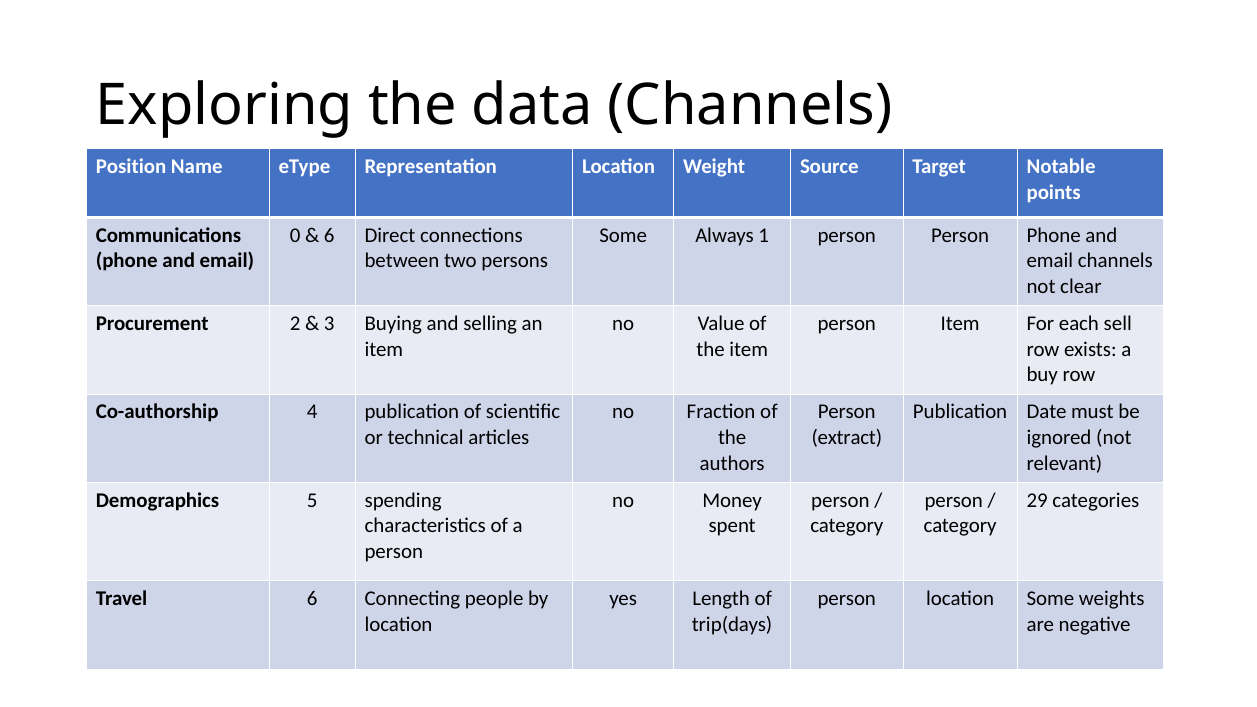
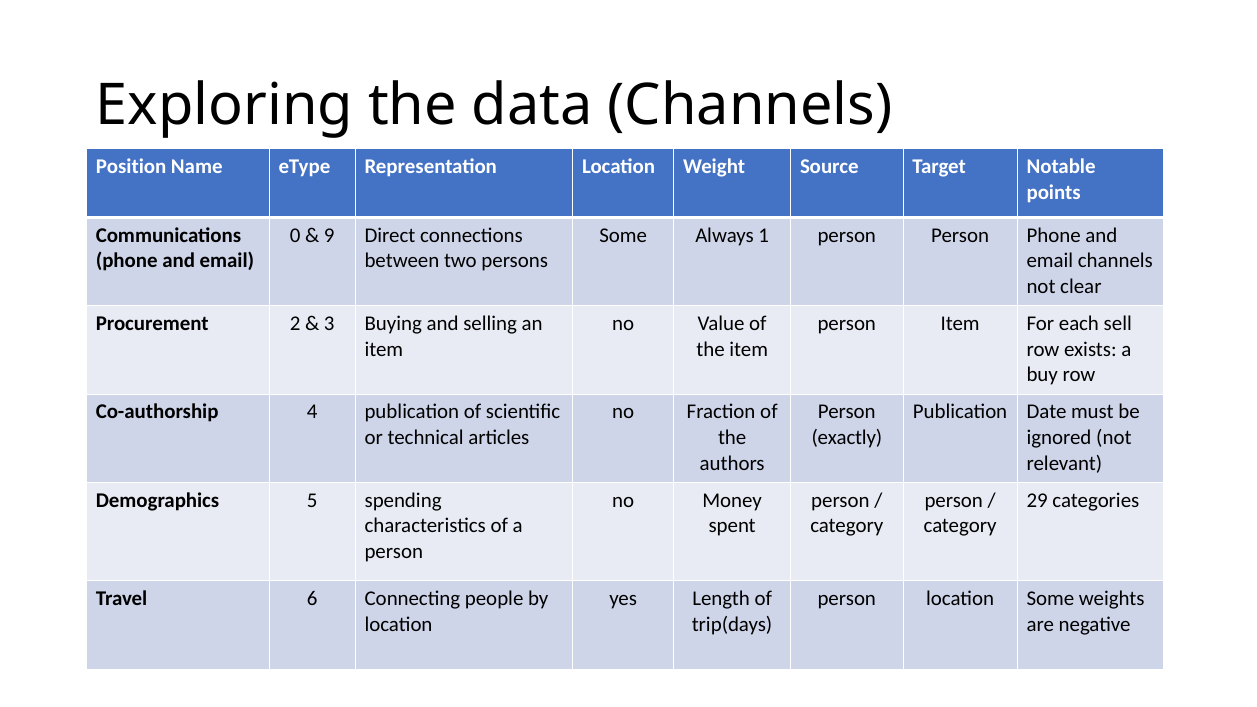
6: 6 -> 9 (329, 235)
extract: extract -> exactly (847, 438)
